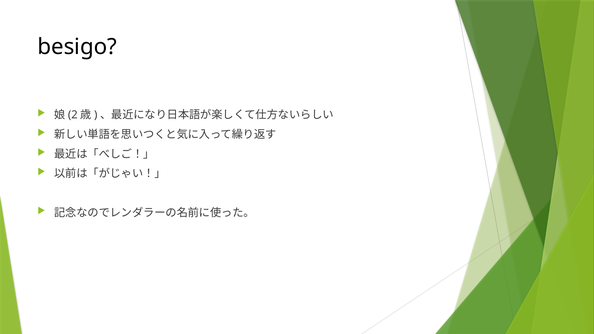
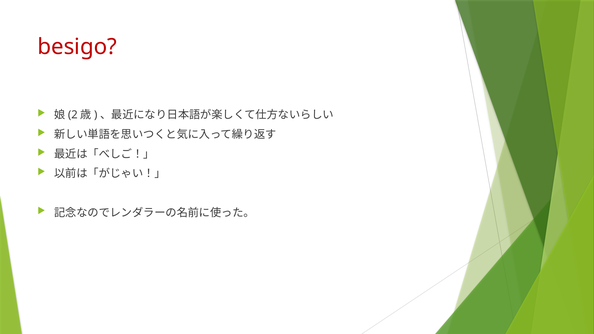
besigo colour: black -> red (77, 47)
